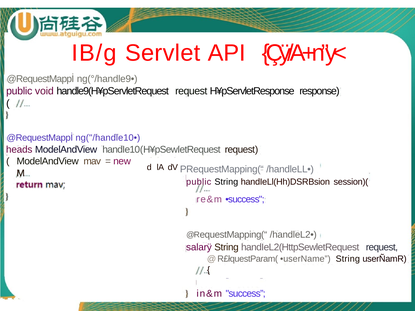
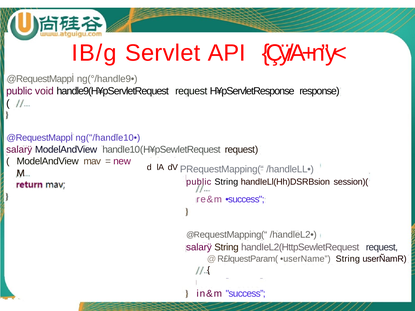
heads: heads -> salarÿ (19, 150)
